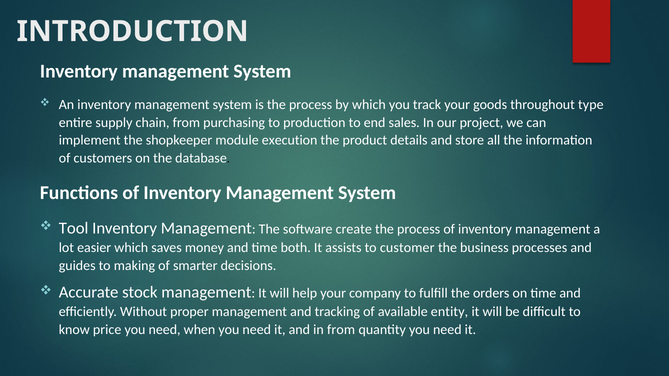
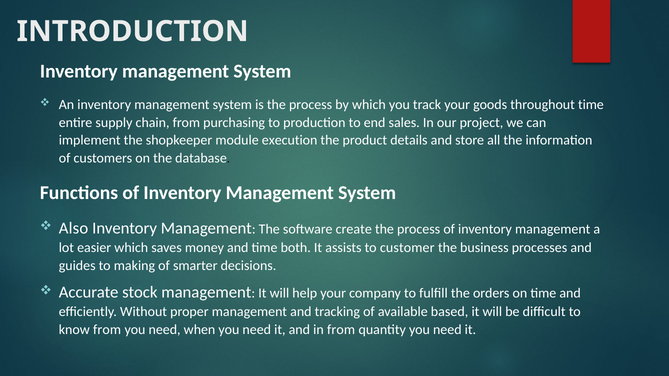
throughout type: type -> time (591, 105)
Tool: Tool -> Also (74, 228)
entity: entity -> based (450, 312)
know price: price -> from (107, 330)
